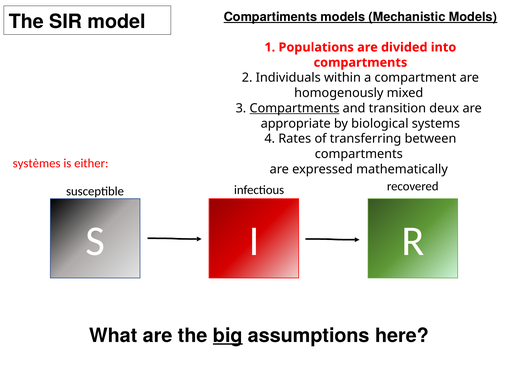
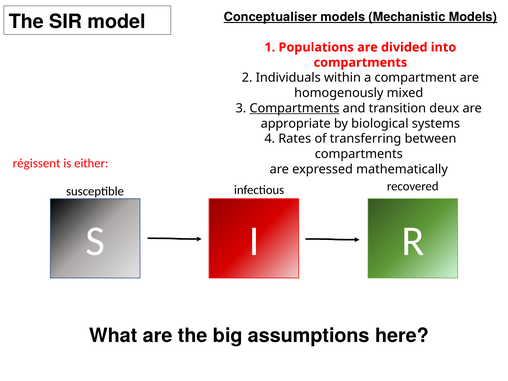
Compartiments: Compartiments -> Conceptualiser (270, 17)
systèmes: systèmes -> régissent (37, 163)
big underline: present -> none (228, 335)
